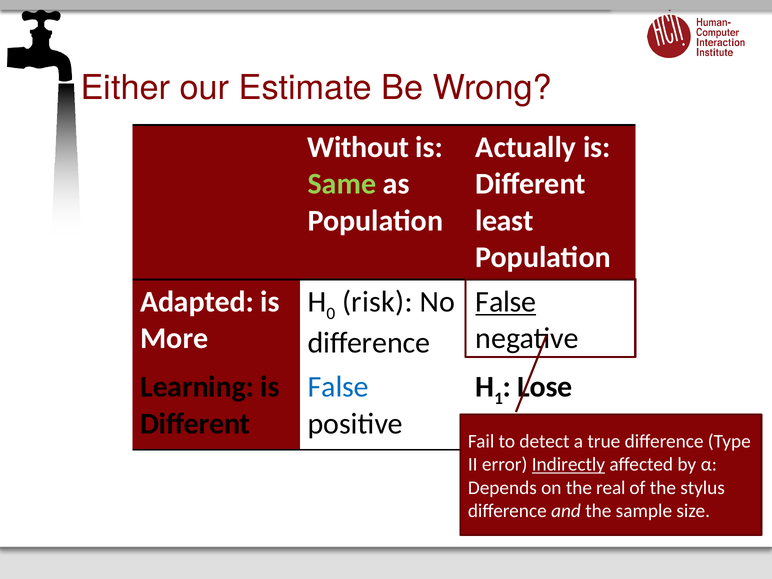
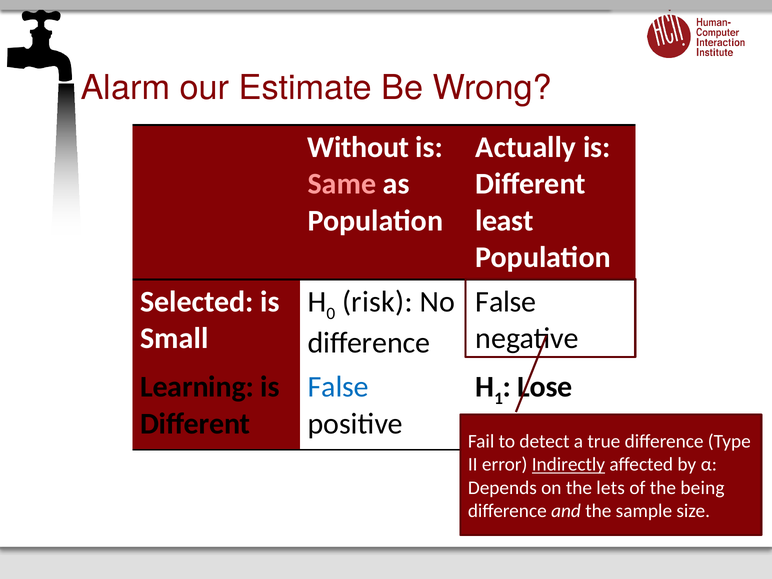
Either: Either -> Alarm (125, 88)
Same colour: light green -> pink (342, 184)
Adapted: Adapted -> Selected (197, 302)
False underline: present -> none (506, 302)
More: More -> Small (174, 339)
real: real -> lets (611, 488)
stylus: stylus -> being (702, 488)
